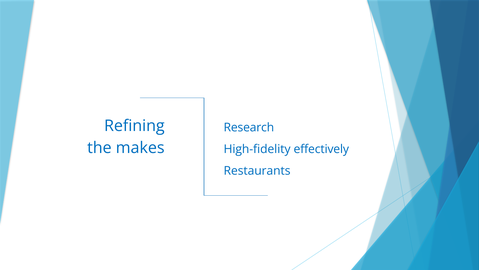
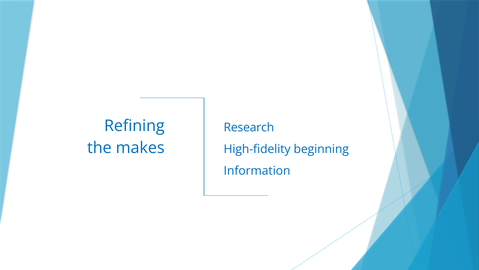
effectively: effectively -> beginning (321, 149)
Restaurants: Restaurants -> Information (257, 170)
